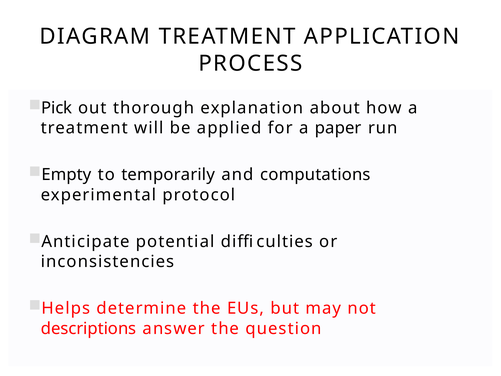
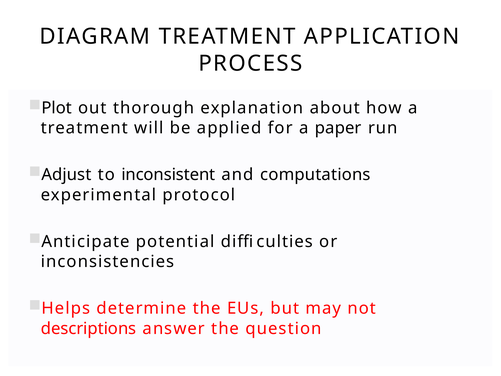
Pick: Pick -> Plot (57, 108)
Empty: Empty -> Adjust (66, 175)
temporarily: temporarily -> inconsistent (168, 175)
